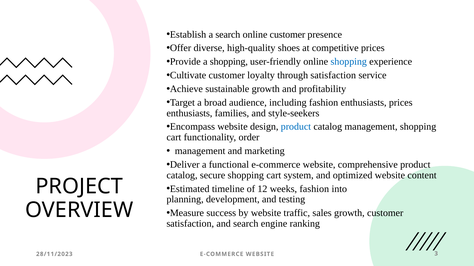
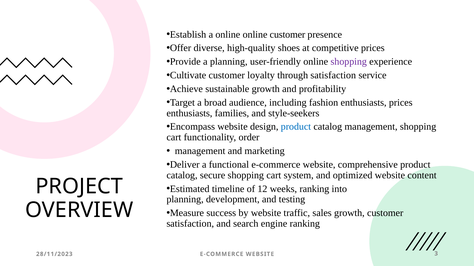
a search: search -> online (228, 35)
a shopping: shopping -> planning (229, 62)
shopping colour: blue -> purple (349, 62)
weeks fashion: fashion -> ranking (314, 189)
